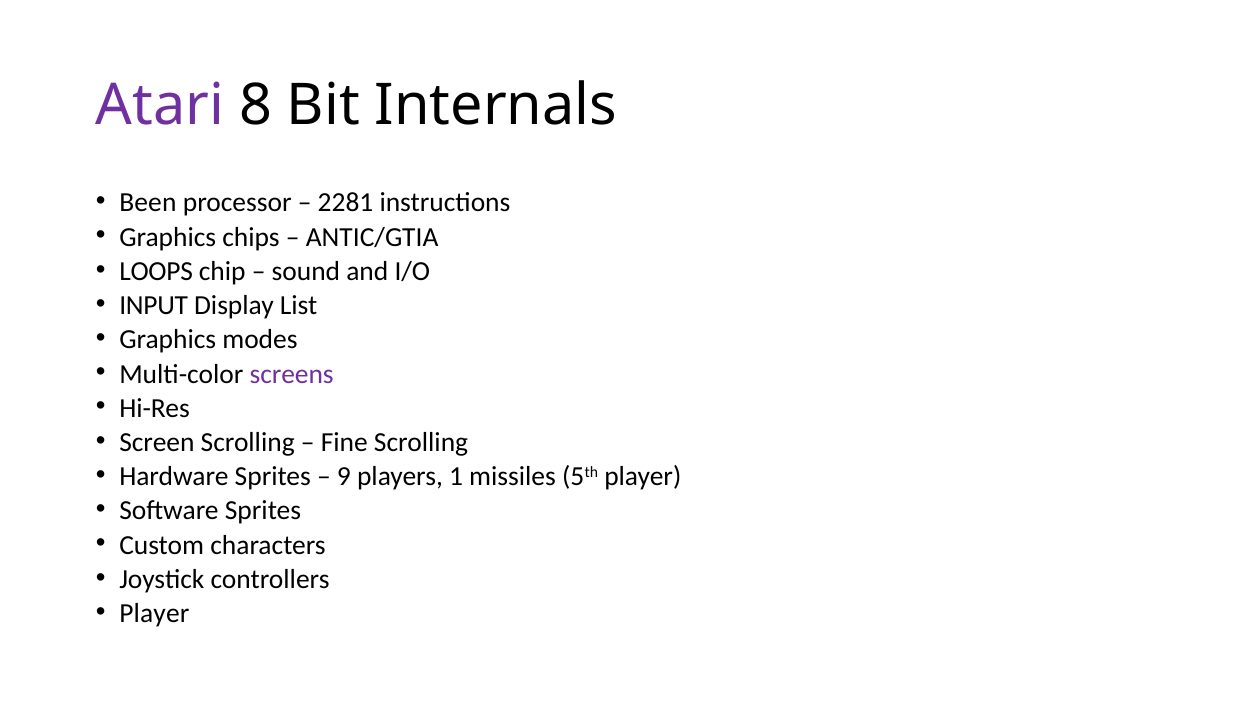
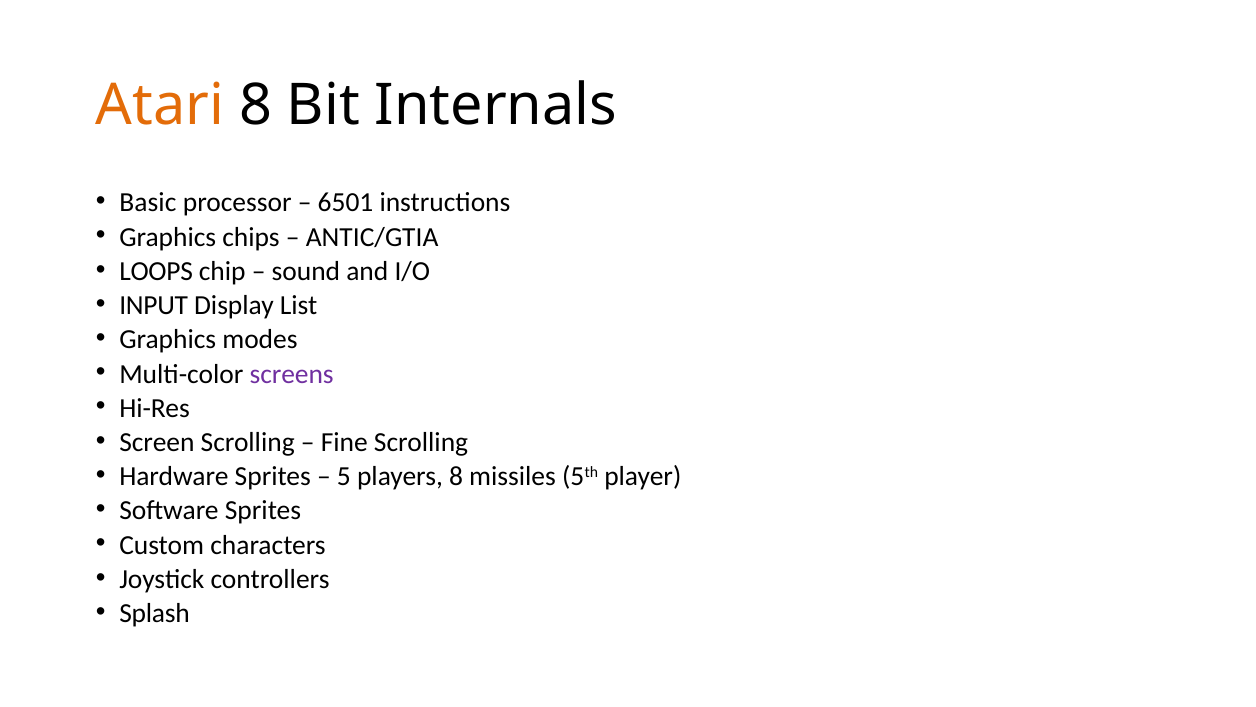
Atari colour: purple -> orange (160, 106)
Been: Been -> Basic (148, 203)
2281: 2281 -> 6501 (346, 203)
9: 9 -> 5 (344, 476)
players 1: 1 -> 8 (456, 476)
Player: Player -> Splash (155, 613)
